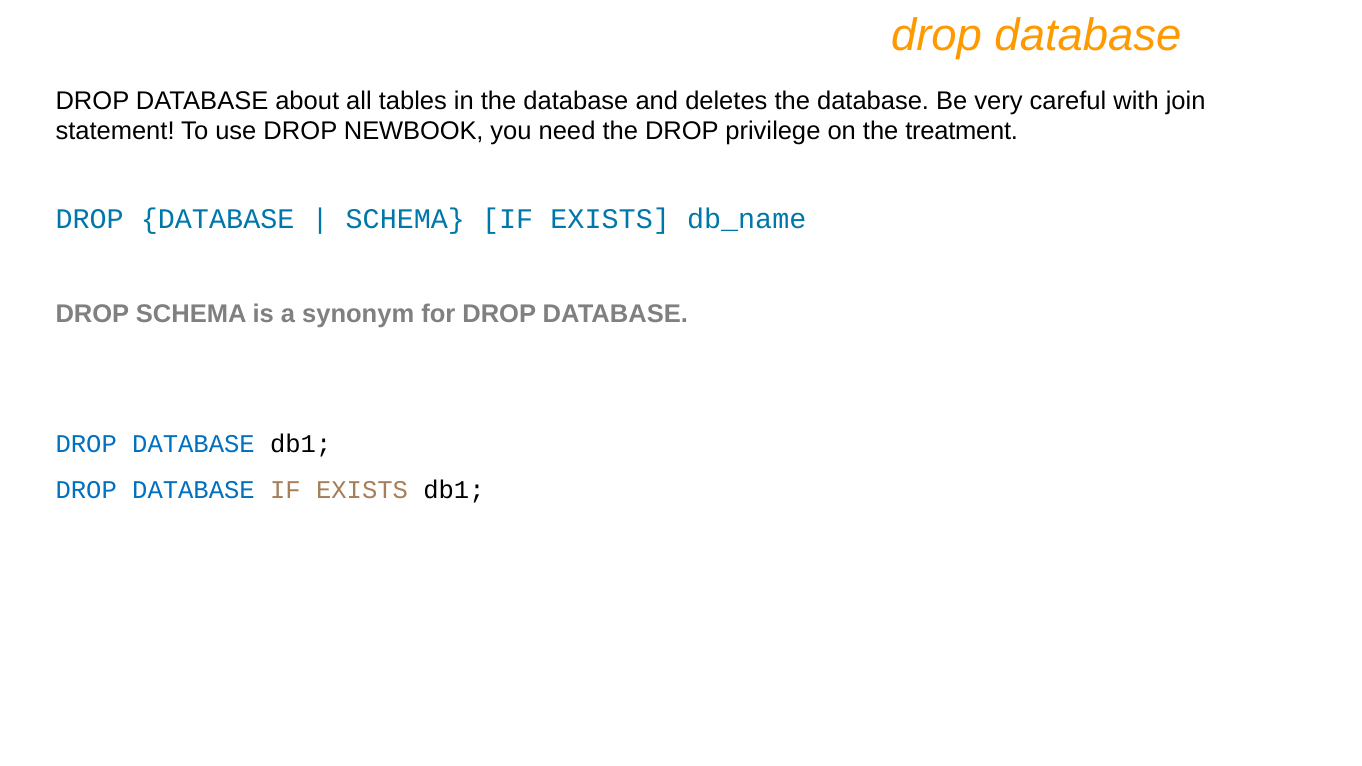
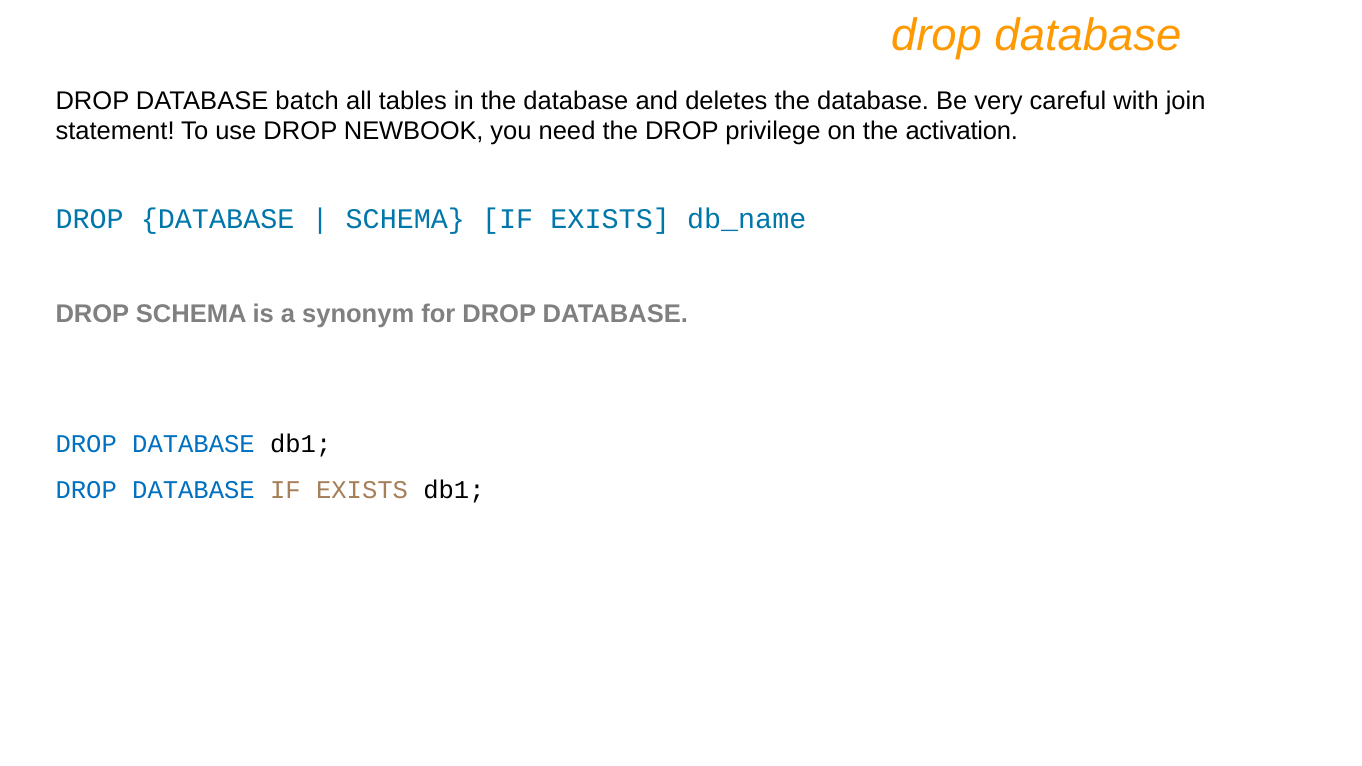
about: about -> batch (307, 101)
treatment: treatment -> activation (962, 131)
